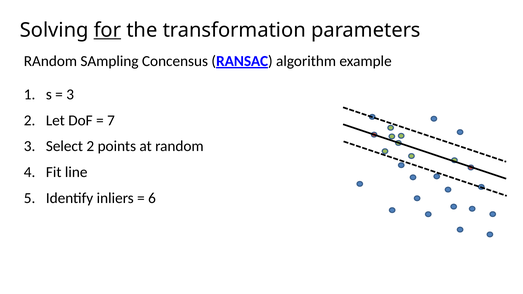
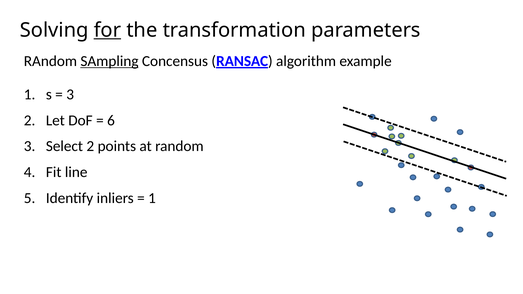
SAmpling underline: none -> present (109, 61)
7: 7 -> 6 (111, 120)
6: 6 -> 1 (152, 198)
